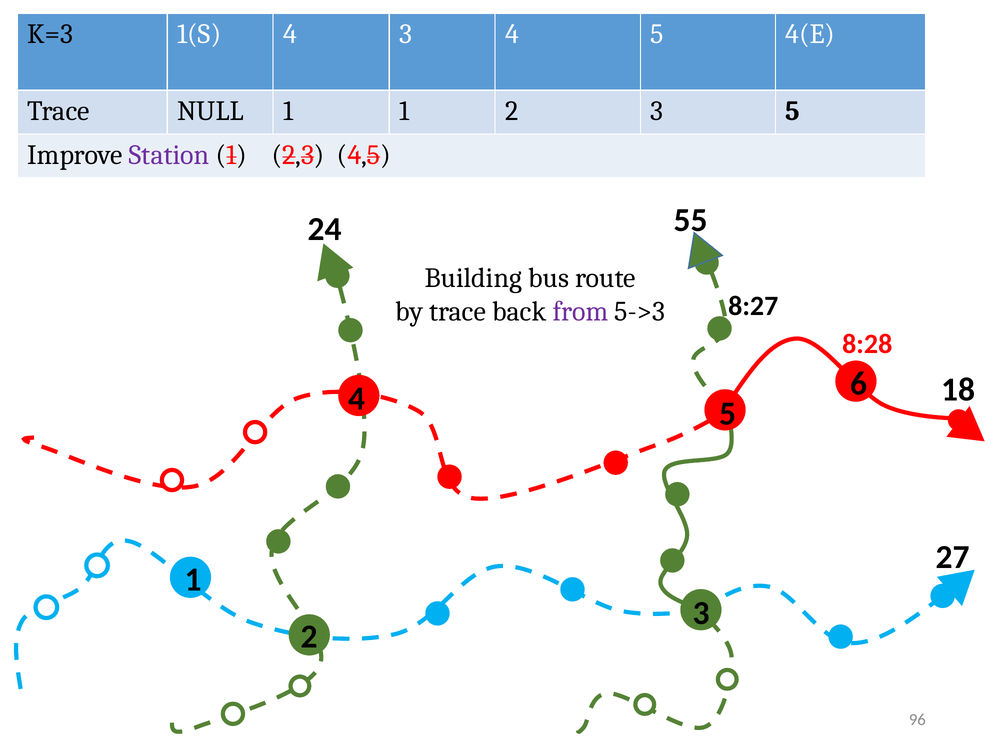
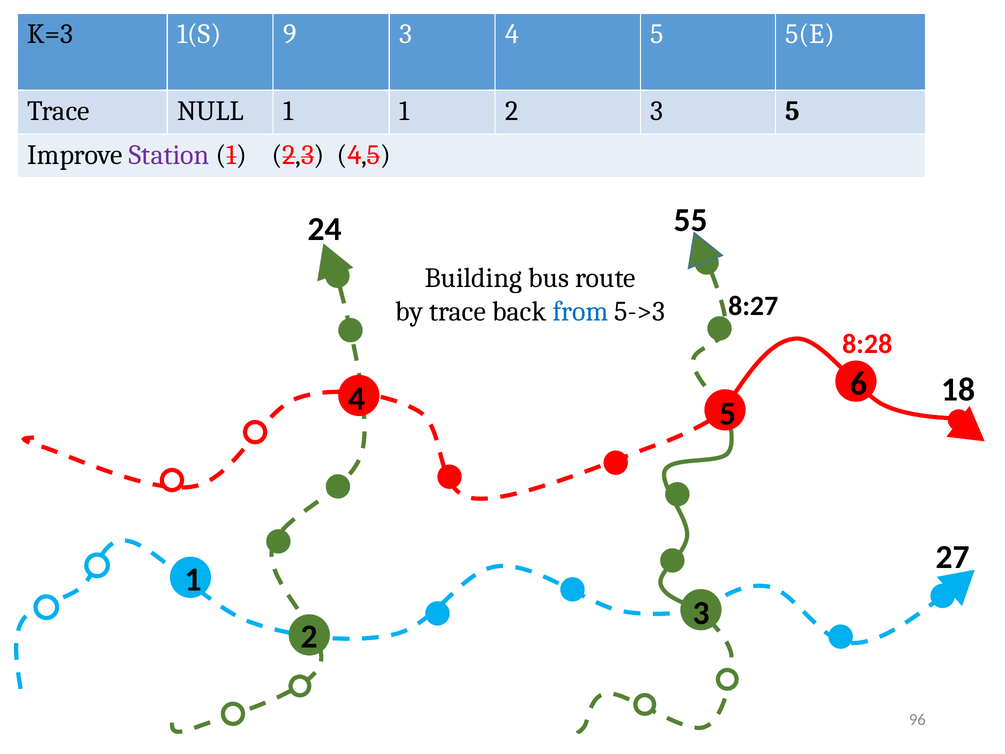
1(S 4: 4 -> 9 (290, 34)
4(E: 4(E -> 5(E (810, 34)
from colour: purple -> blue (580, 311)
